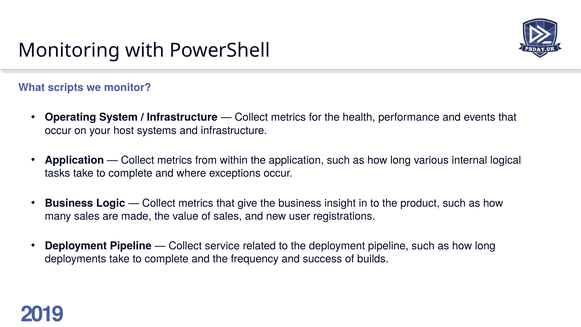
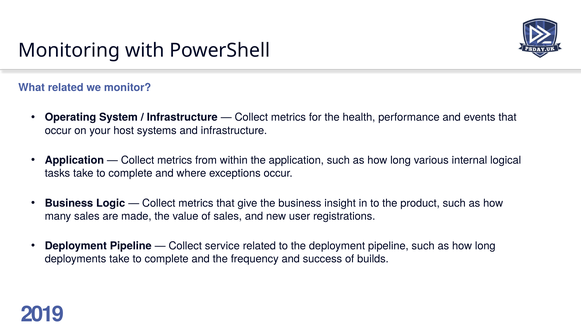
What scripts: scripts -> related (66, 87)
